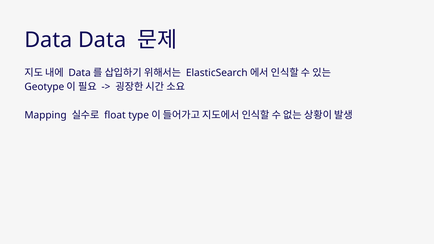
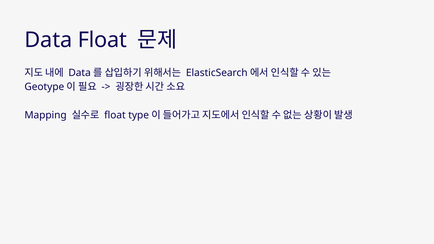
Data Data: Data -> Float (102, 40)
